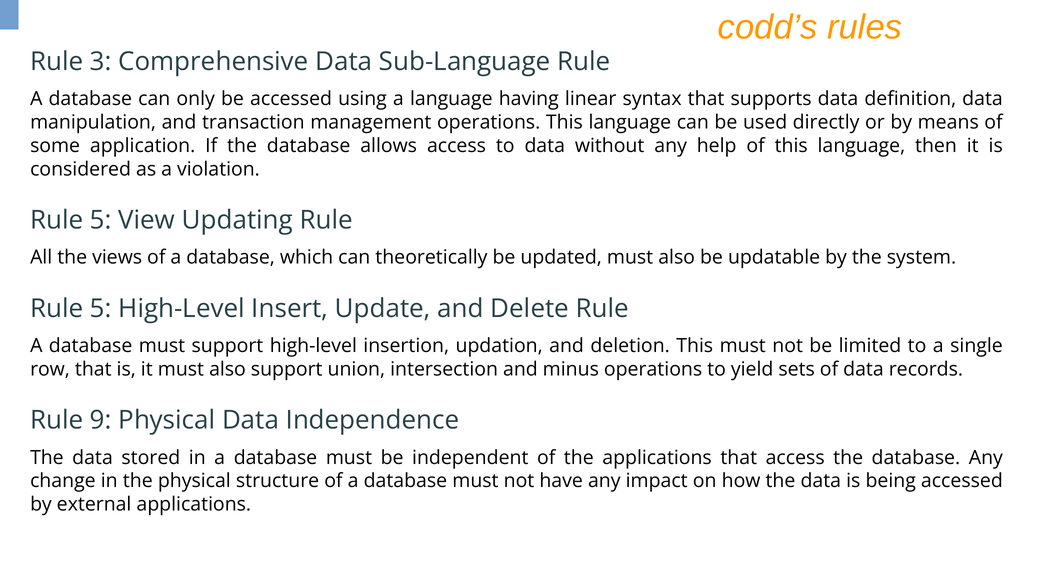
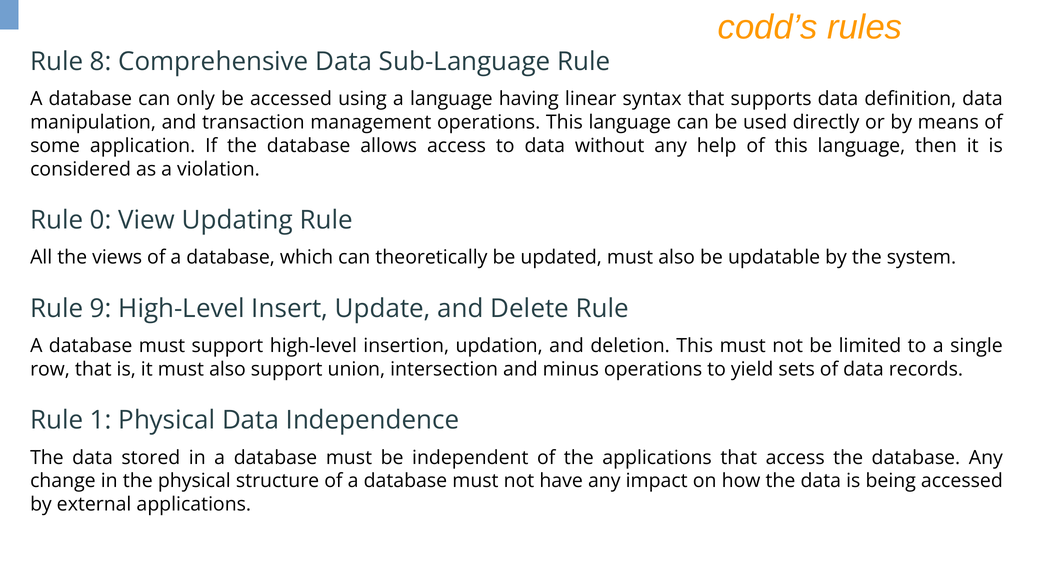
3: 3 -> 8 (101, 62)
5: 5 -> 0 (101, 220)
5: 5 -> 9 (101, 309)
9: 9 -> 1 (101, 420)
